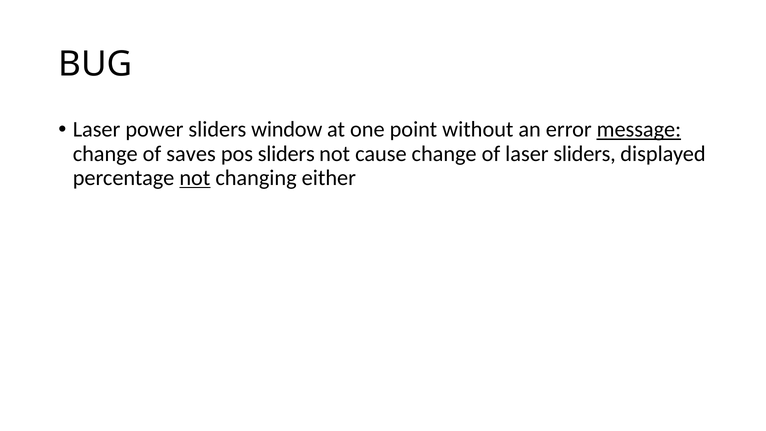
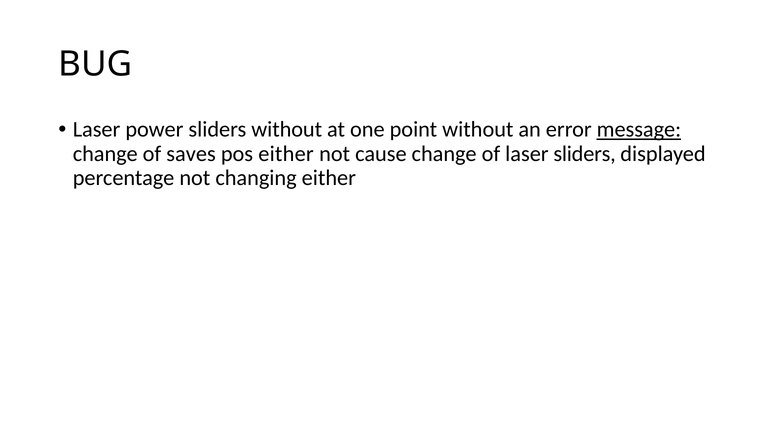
sliders window: window -> without (287, 130)
pos sliders: sliders -> either (286, 154)
not underline: present -> none (195, 178)
